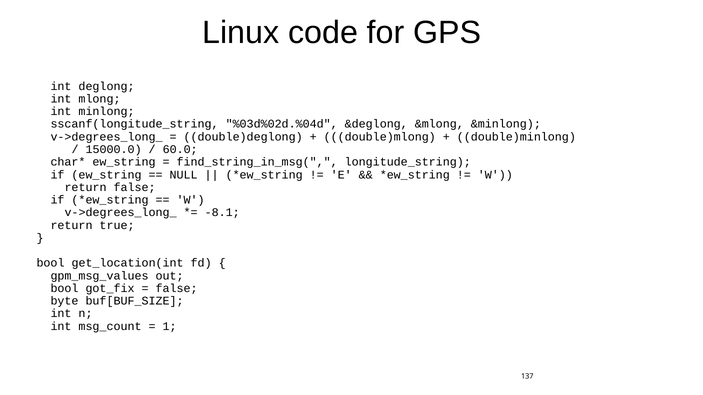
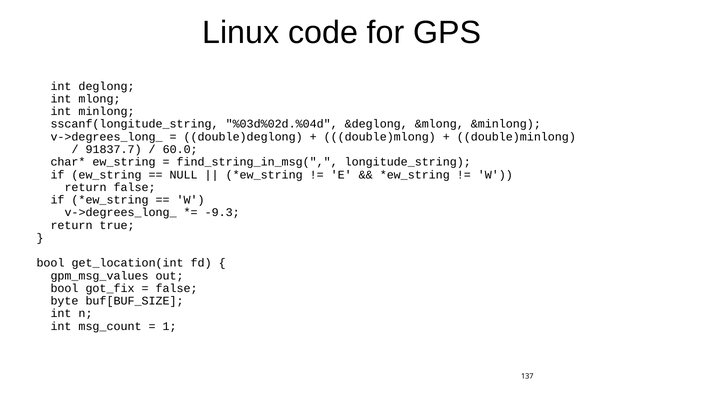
15000.0: 15000.0 -> 91837.7 (114, 150)
-8.1: -8.1 -> -9.3 (222, 213)
